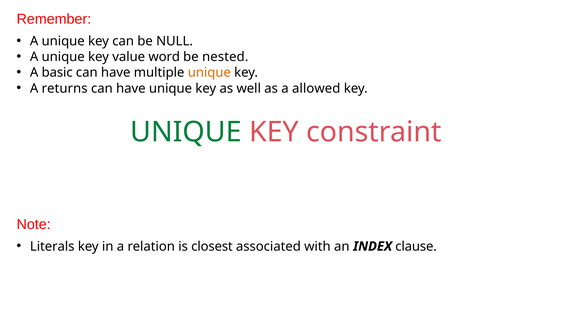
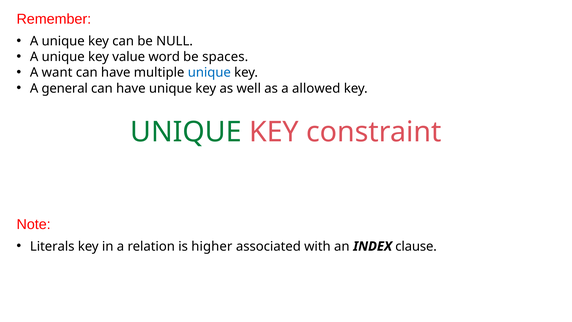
nested: nested -> spaces (225, 57)
basic: basic -> want (57, 73)
unique colour: orange -> blue (209, 73)
returns: returns -> general (65, 88)
closest: closest -> higher (212, 246)
